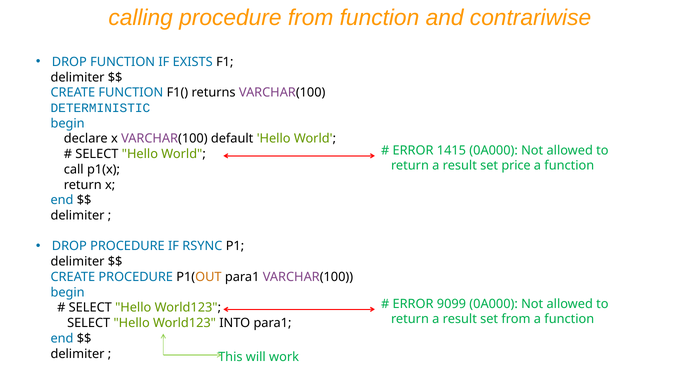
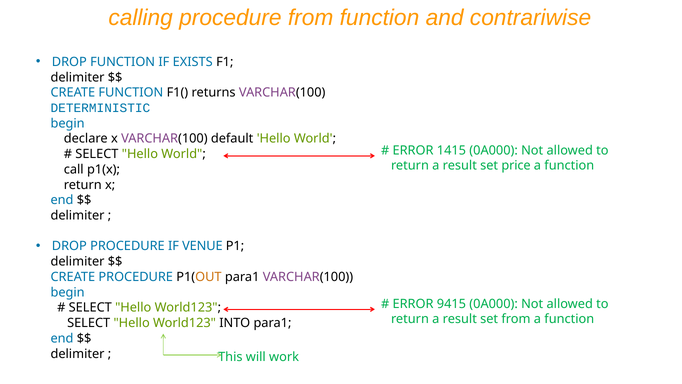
RSYNC: RSYNC -> VENUE (202, 246)
9099: 9099 -> 9415 (451, 304)
